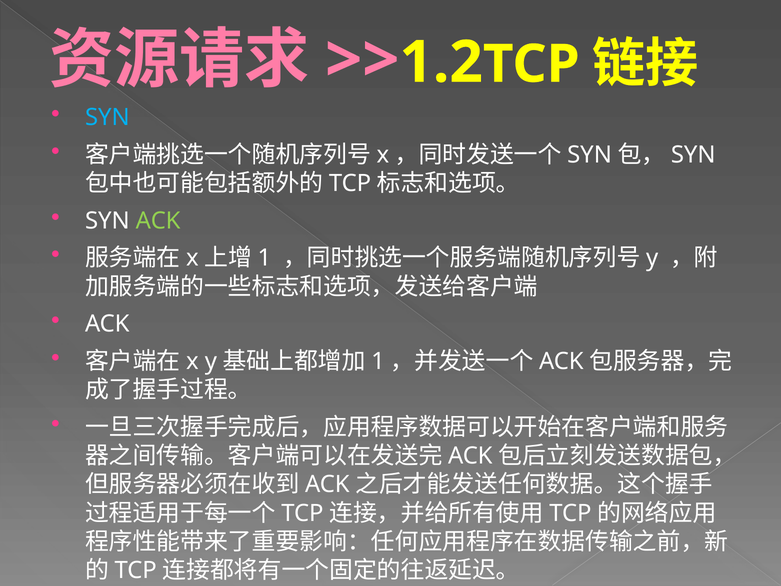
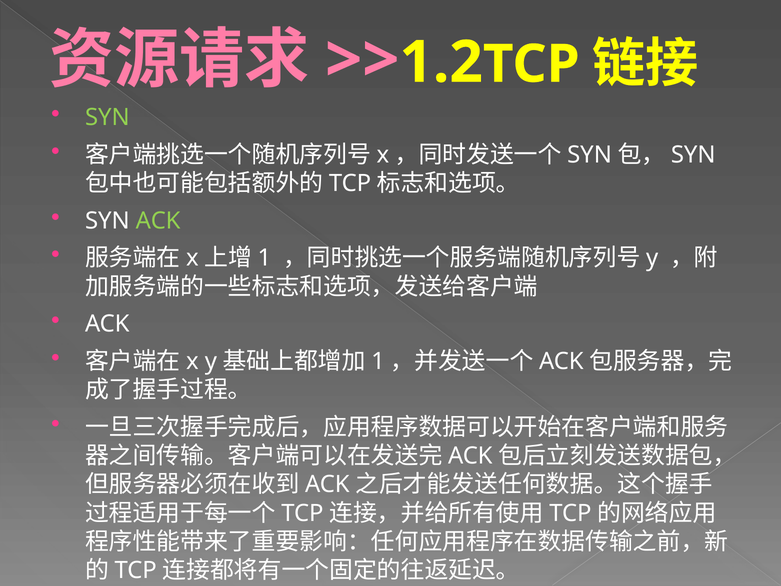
SYN colour: light blue -> light green (107, 117)
